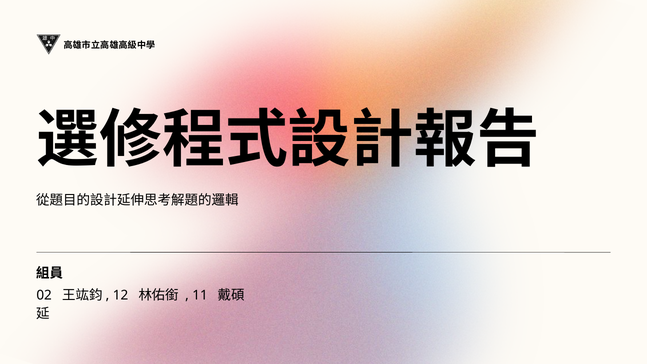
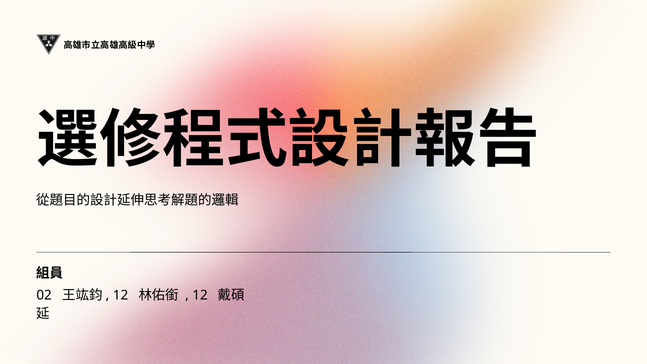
11: 11 -> 12 (200, 295)
